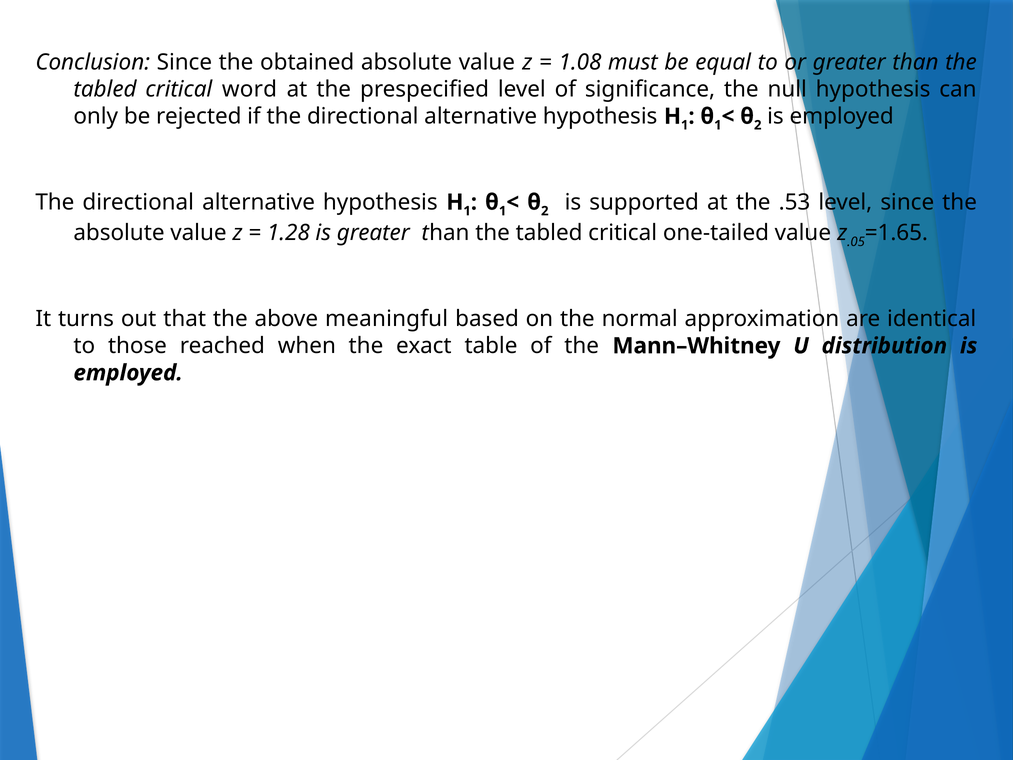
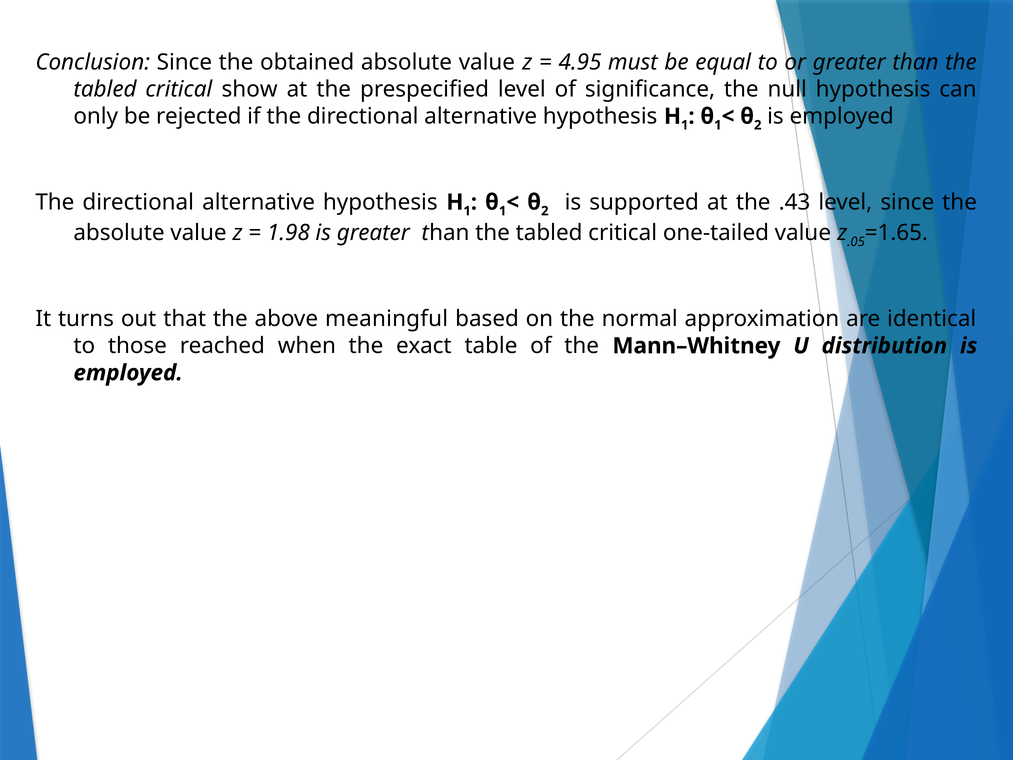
1.08: 1.08 -> 4.95 (580, 62)
word: word -> show (250, 89)
.53: .53 -> .43 (794, 202)
1.28: 1.28 -> 1.98 (288, 233)
